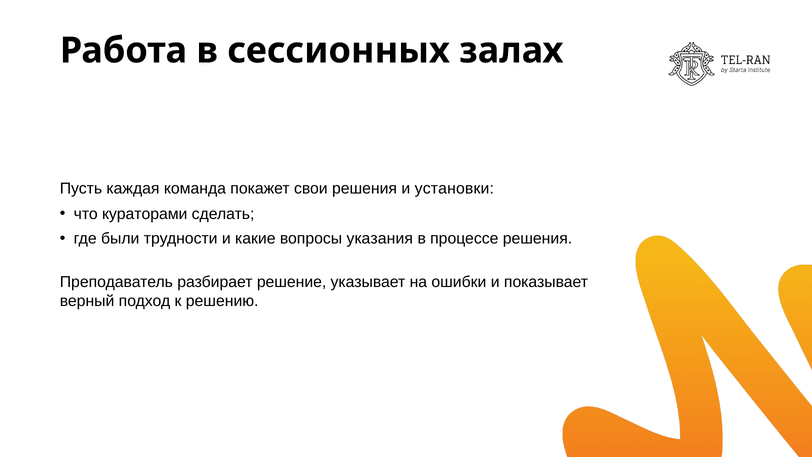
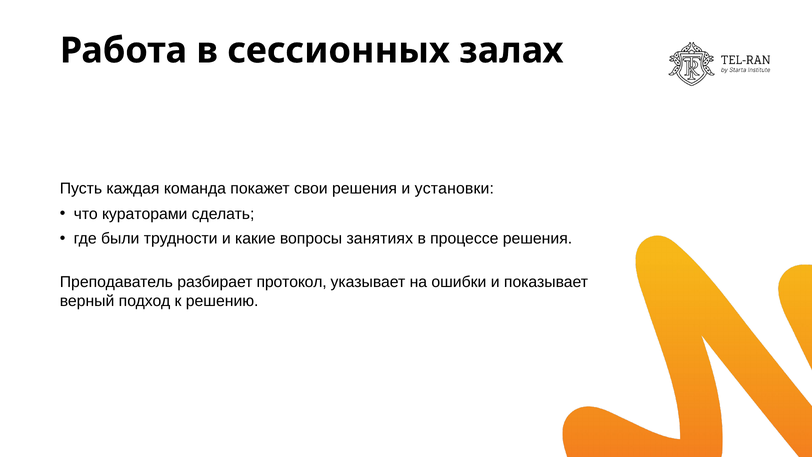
указания: указания -> занятиях (380, 239)
решение: решение -> протокол (292, 282)
